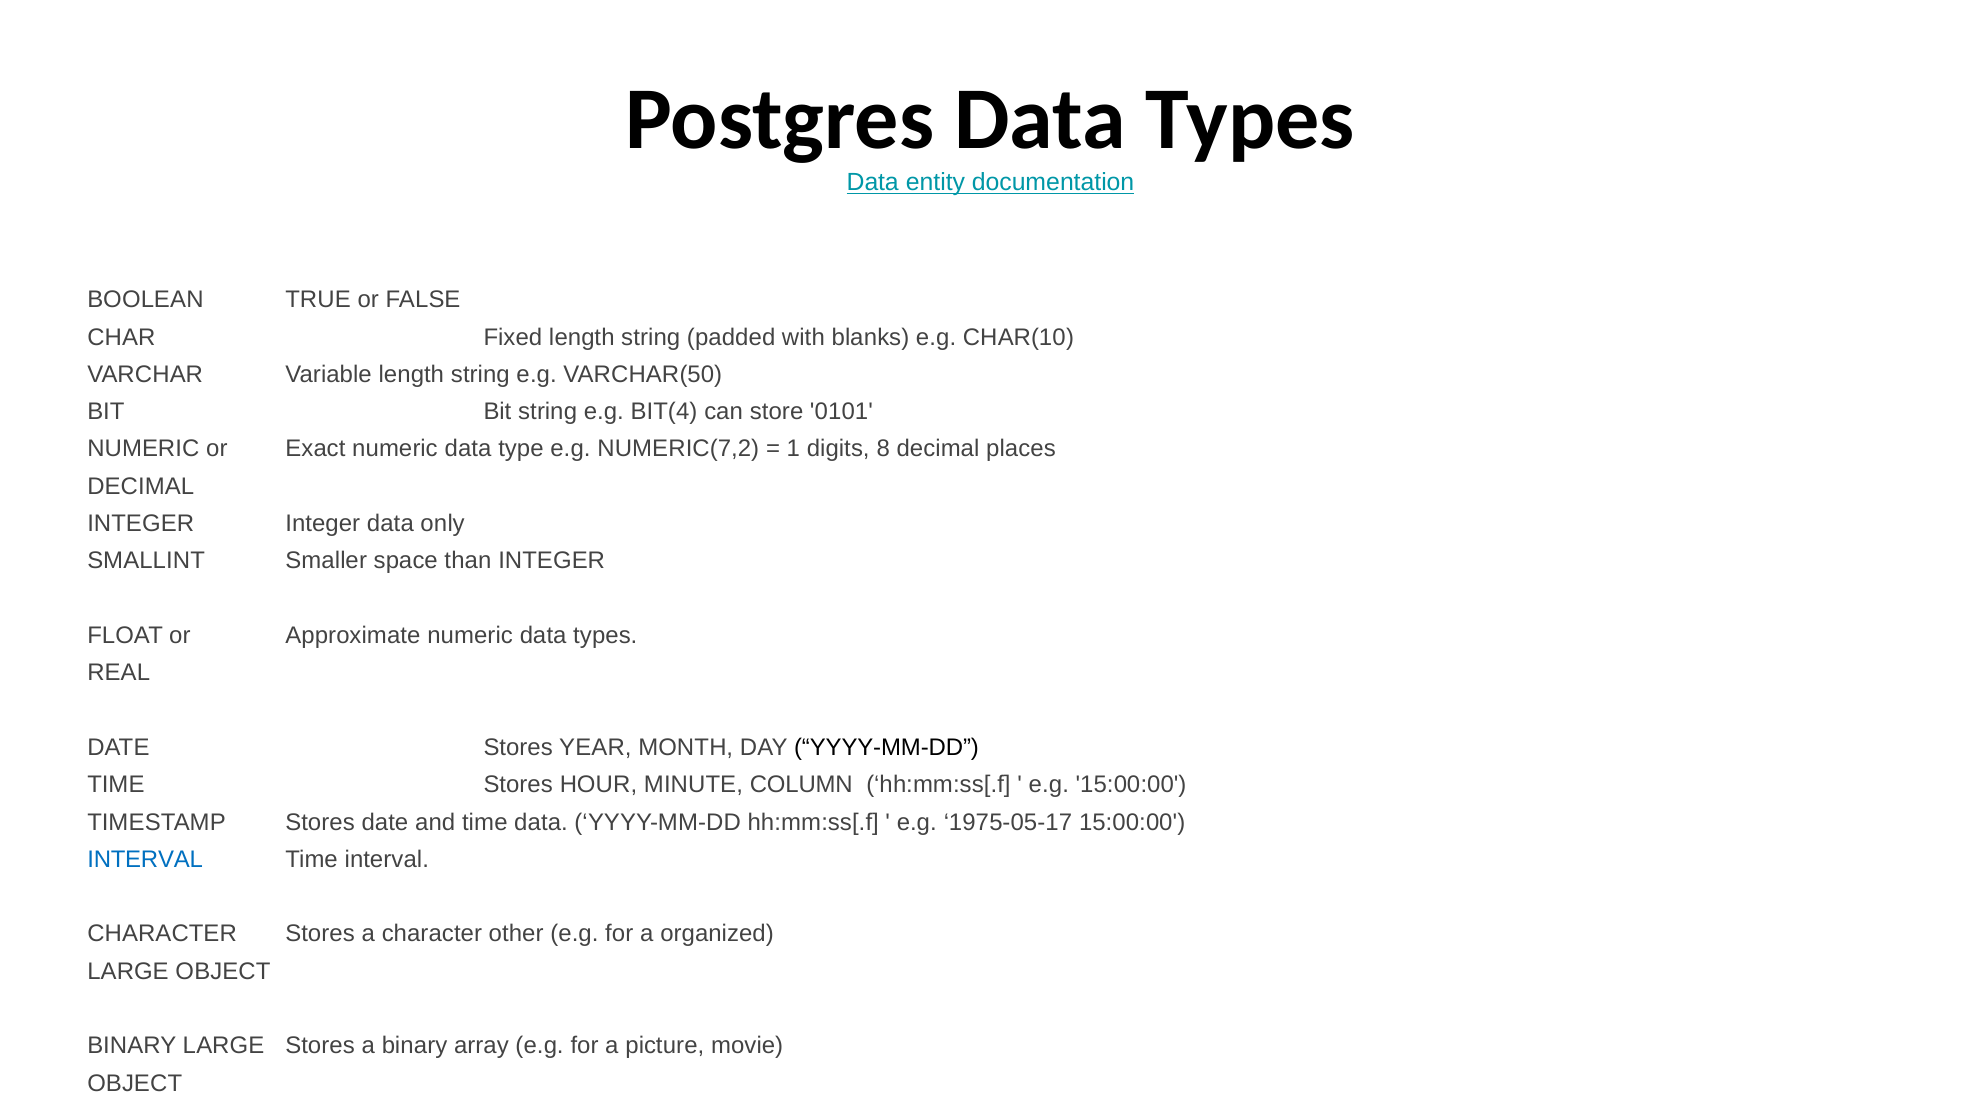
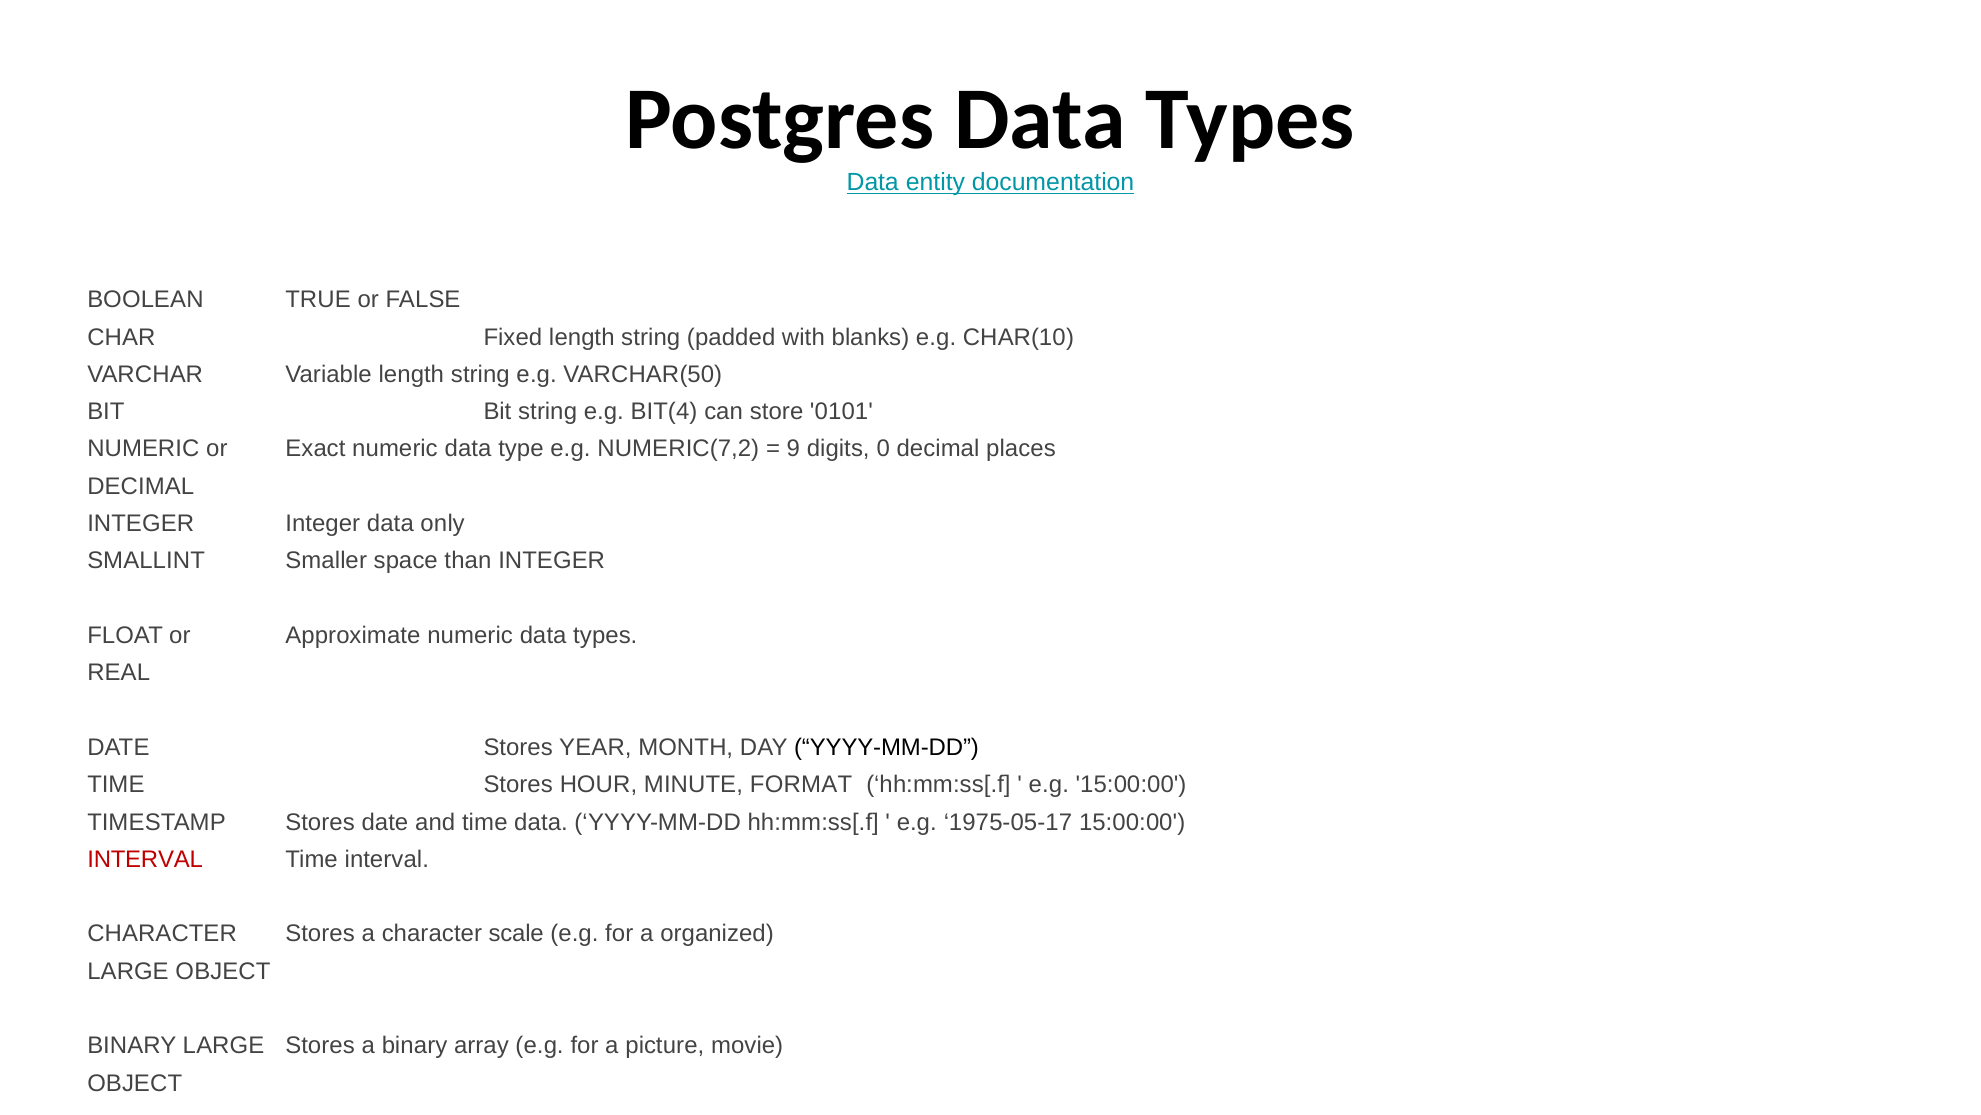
1: 1 -> 9 (793, 449)
8: 8 -> 0 (883, 449)
COLUMN: COLUMN -> FORMAT (801, 784)
INTERVAL colour: blue -> red (145, 859)
other: other -> scale (516, 933)
